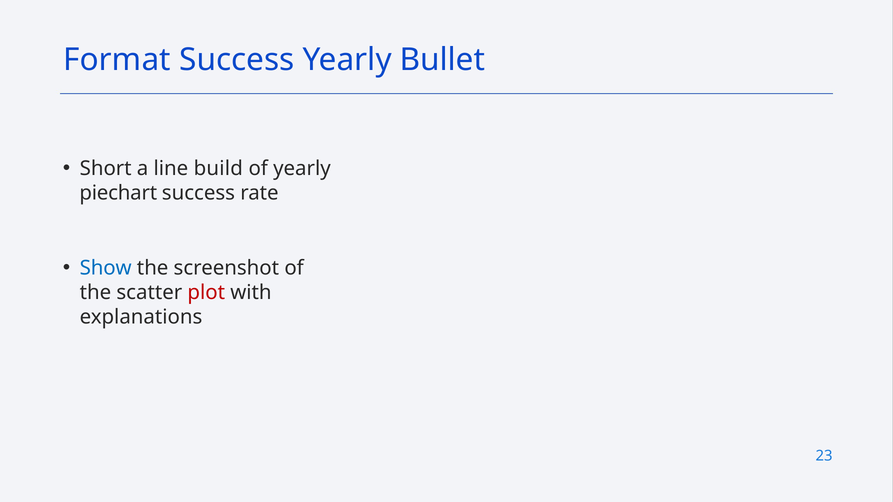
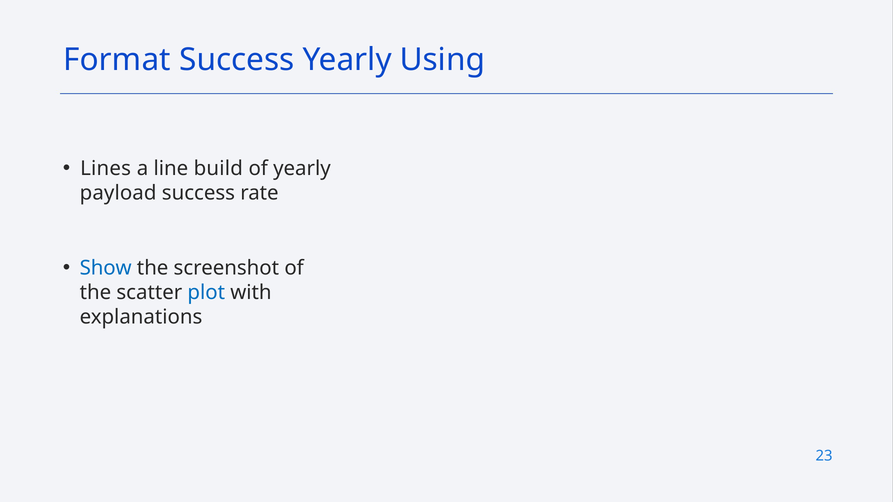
Bullet: Bullet -> Using (442, 60)
Short: Short -> Lines (106, 169)
piechart: piechart -> payload (118, 193)
plot colour: red -> blue (206, 293)
